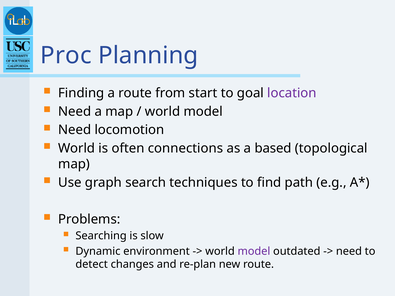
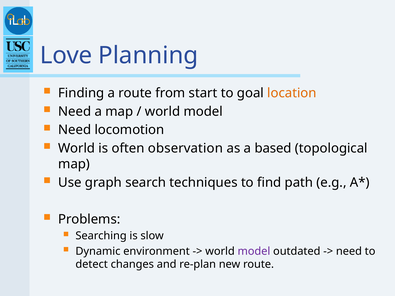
Proc: Proc -> Love (66, 55)
location colour: purple -> orange (292, 93)
connections: connections -> observation (185, 148)
